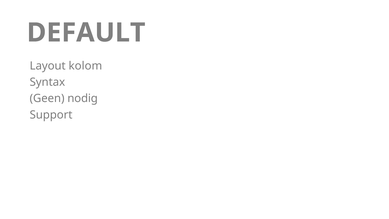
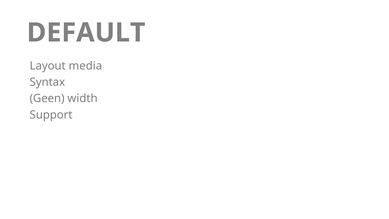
kolom: kolom -> media (85, 66)
nodig: nodig -> width (82, 98)
